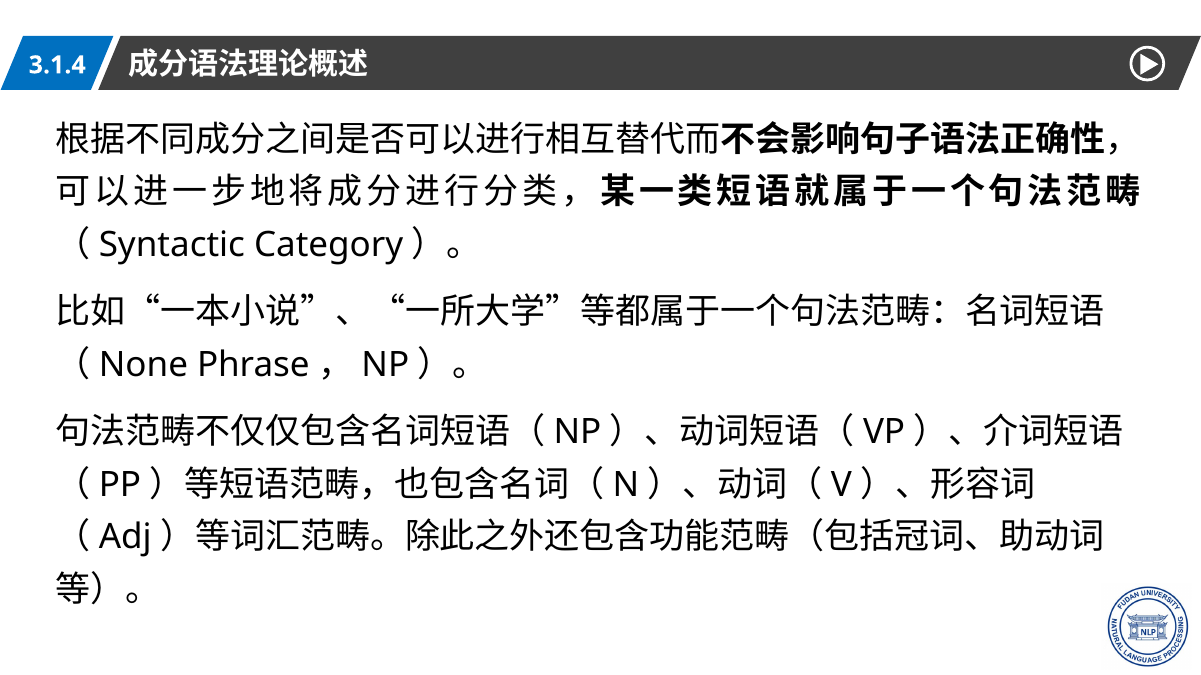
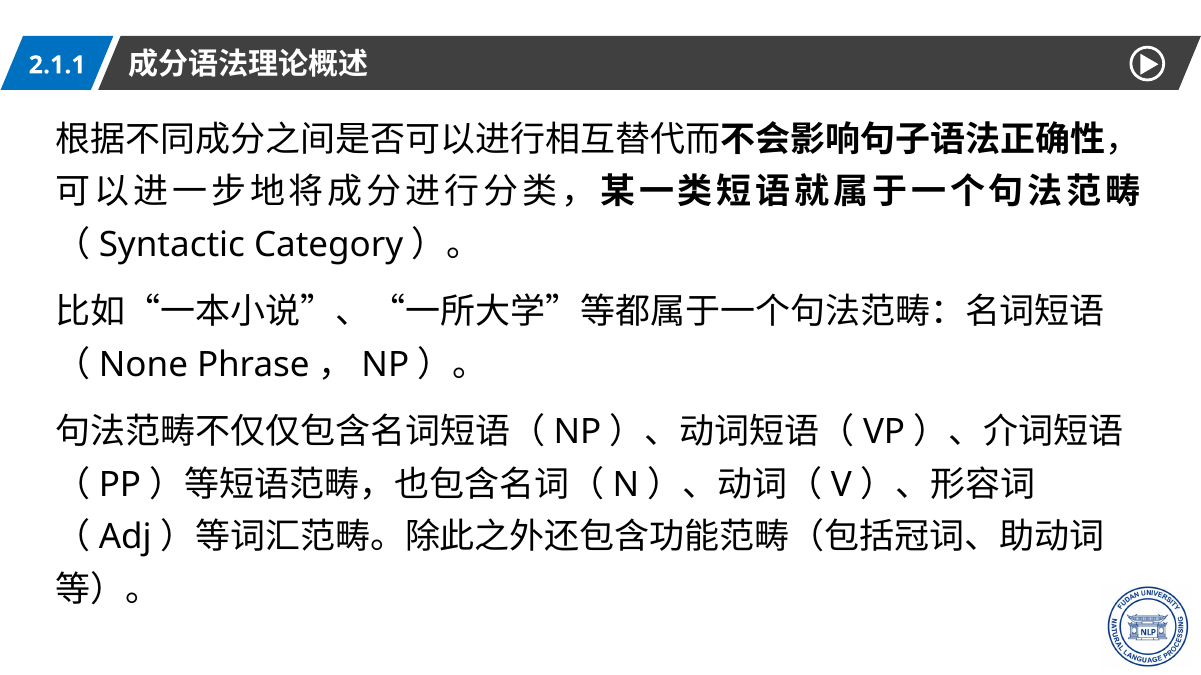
3.1.4: 3.1.4 -> 2.1.1 (57, 65)
